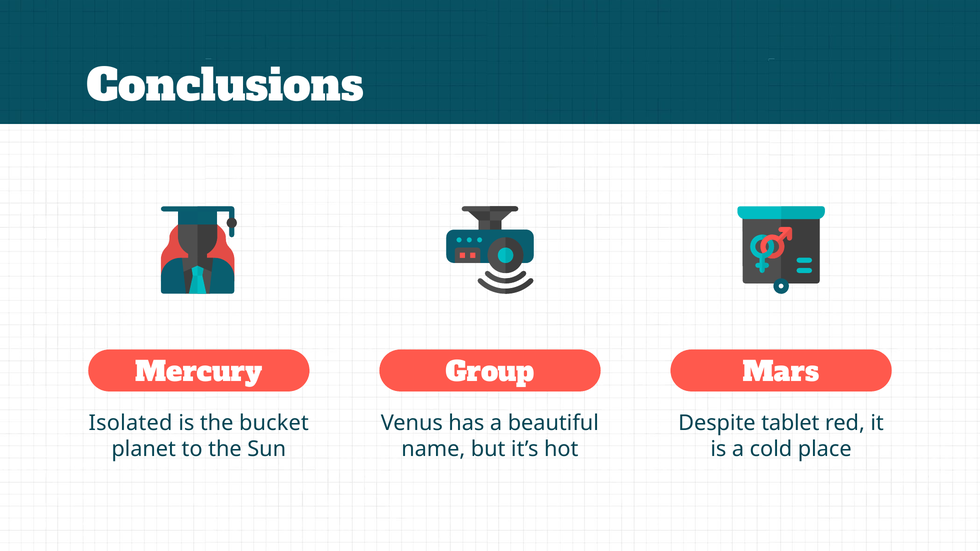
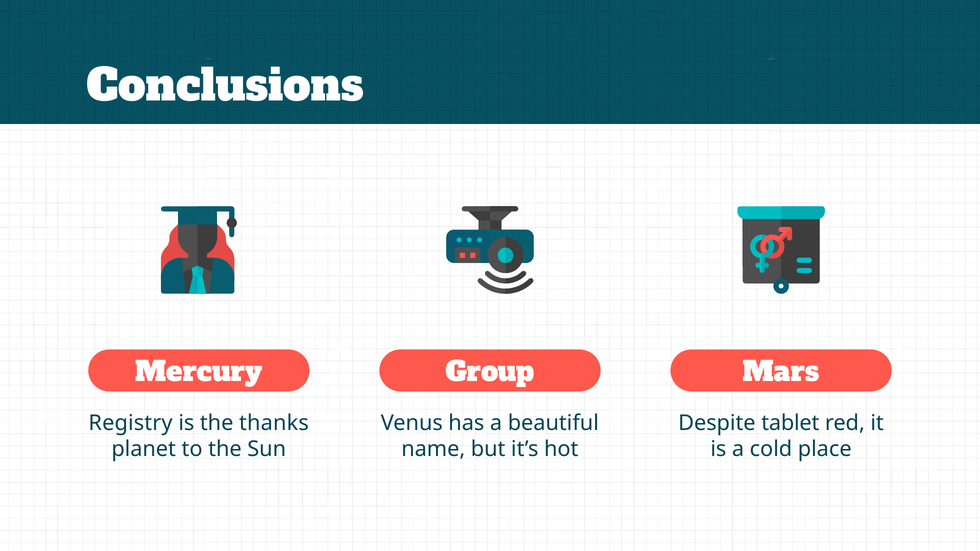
Isolated: Isolated -> Registry (131, 423)
bucket: bucket -> thanks (274, 423)
